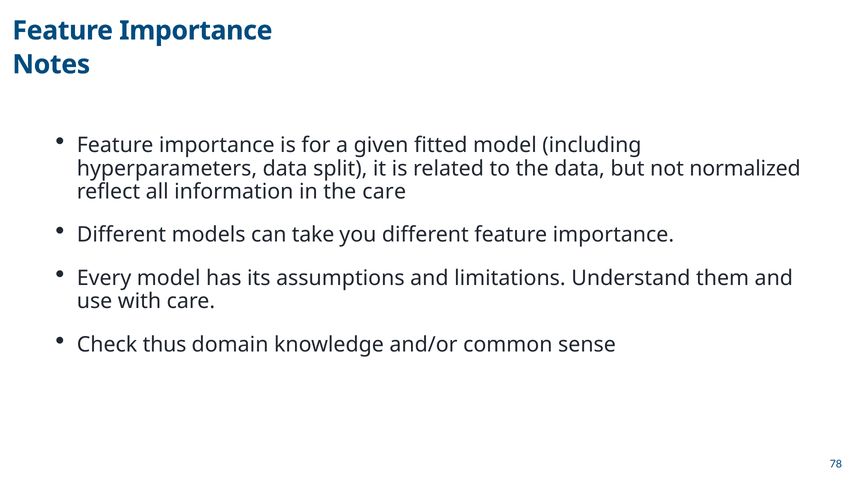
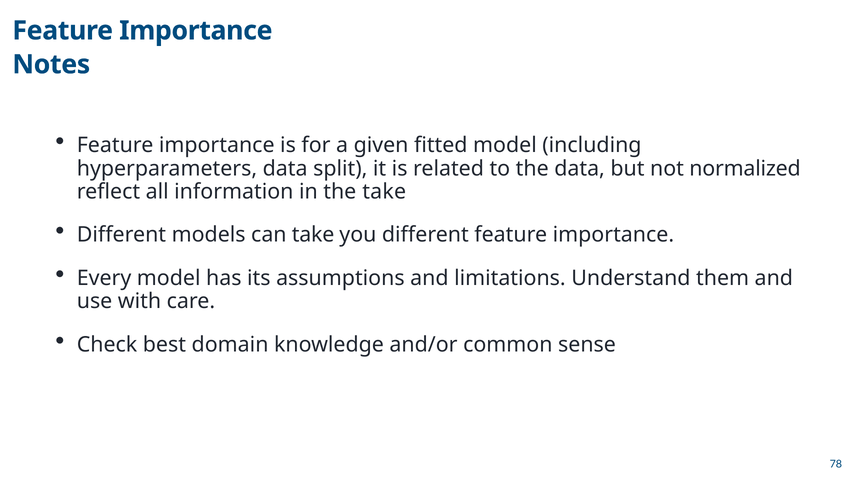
the care: care -> take (384, 191)
thus: thus -> best (164, 344)
